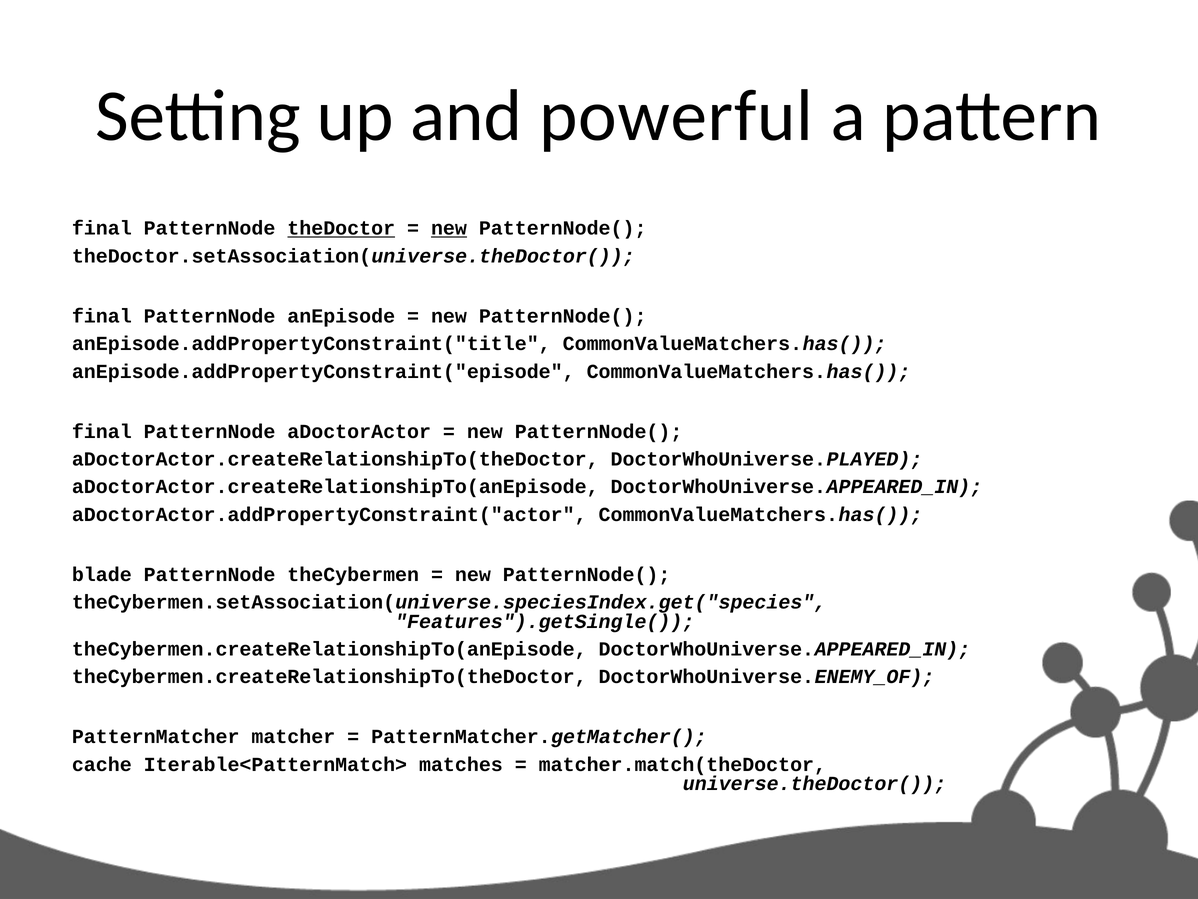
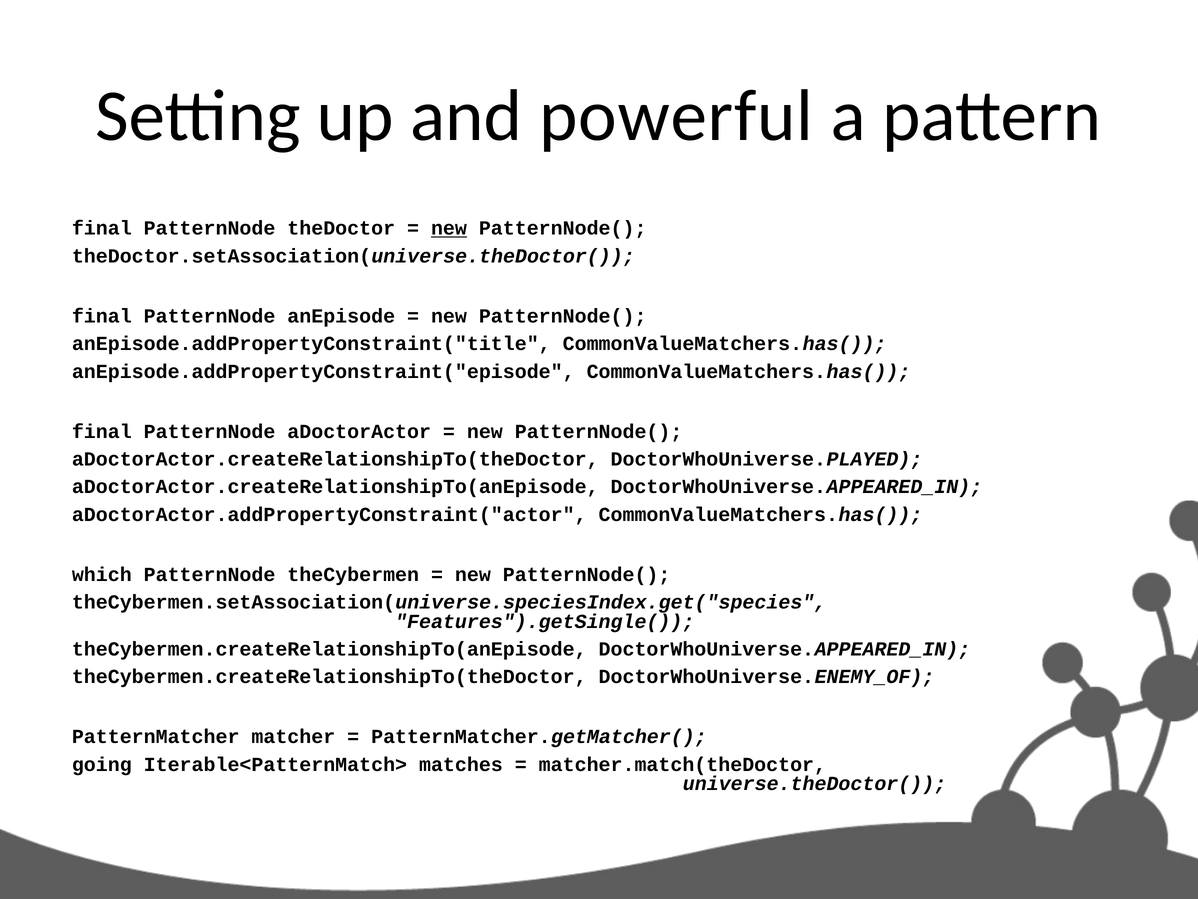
theDoctor underline: present -> none (341, 228)
blade: blade -> which (102, 574)
cache: cache -> going (102, 764)
